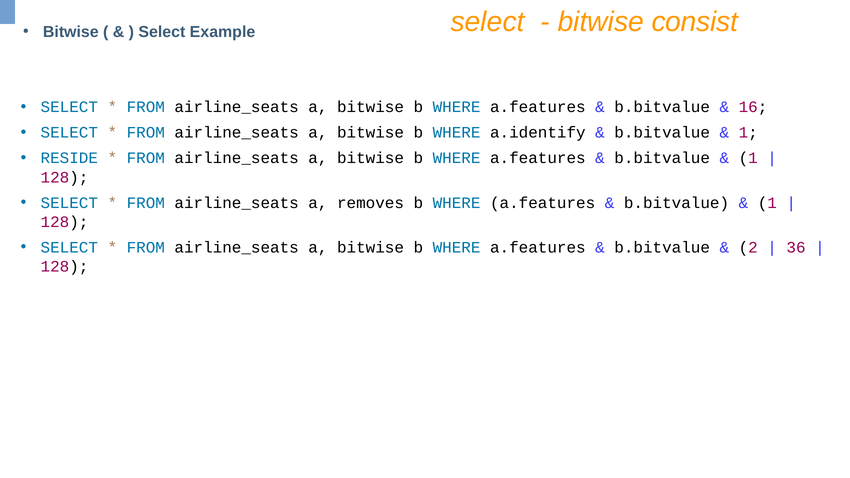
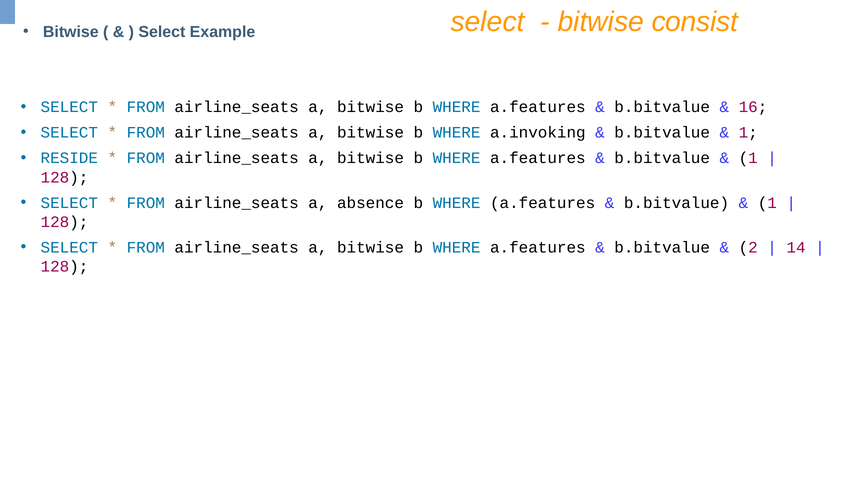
a.identify: a.identify -> a.invoking (538, 133)
removes: removes -> absence (370, 203)
36: 36 -> 14 (796, 248)
